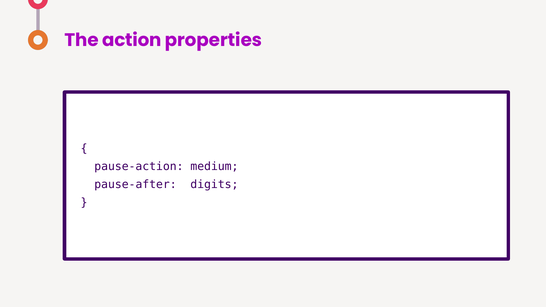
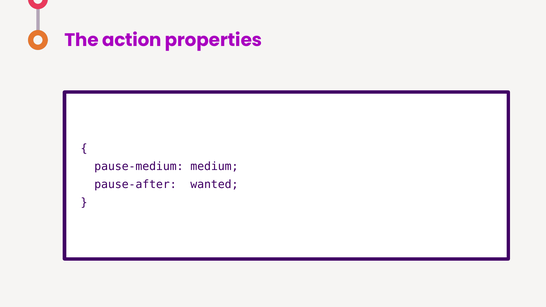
pause-action: pause-action -> pause-medium (139, 166)
digits: digits -> wanted (214, 184)
